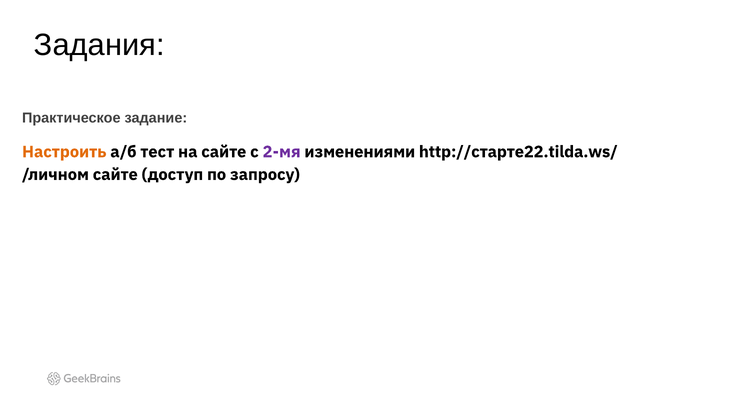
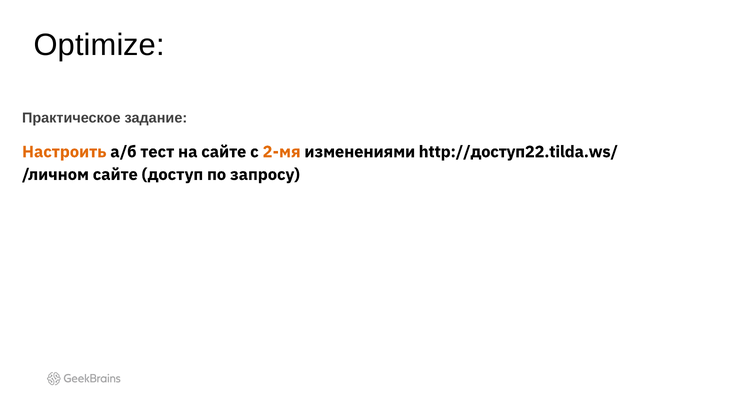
Задания: Задания -> Optimize (99, 45)
2-мя colour: purple -> orange (282, 152)
http://старте22.tilda.ws/: http://старте22.tilda.ws/ -> http://доступ22.tilda.ws/ (518, 152)
